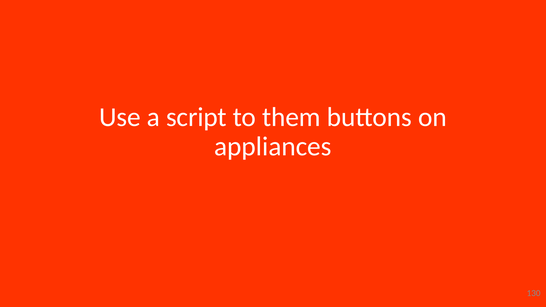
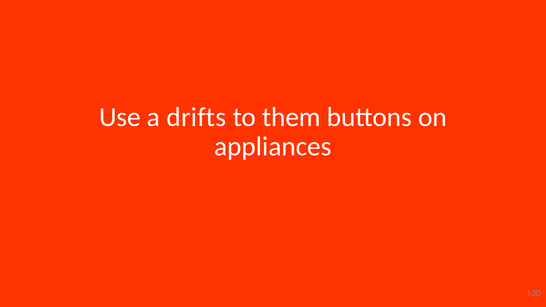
script: script -> drifts (196, 117)
